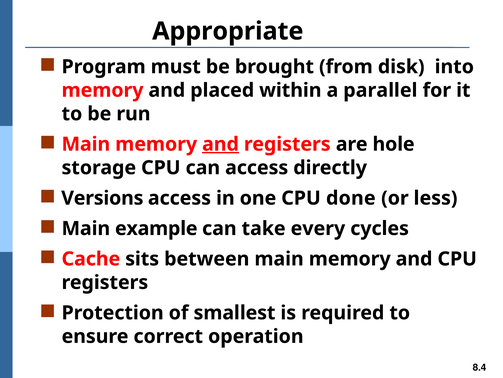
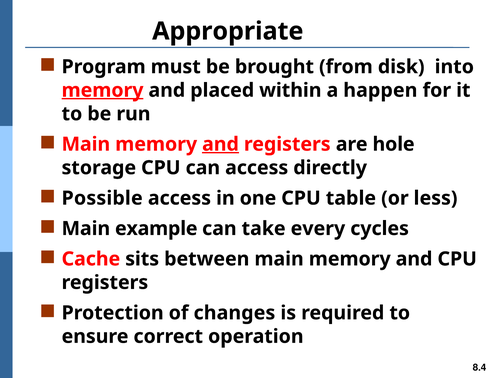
memory underline: none -> present (103, 90)
parallel: parallel -> happen (380, 90)
Versions: Versions -> Possible (102, 198)
done: done -> table (351, 198)
smallest: smallest -> changes (234, 312)
